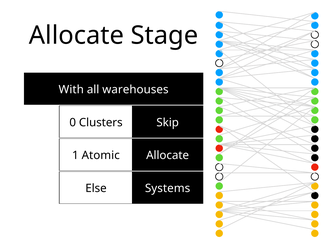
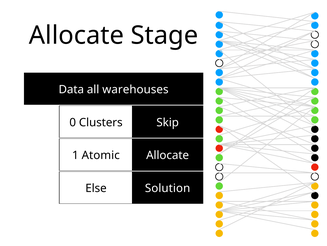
With: With -> Data (71, 89)
Systems: Systems -> Solution (168, 188)
